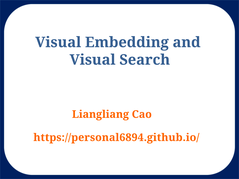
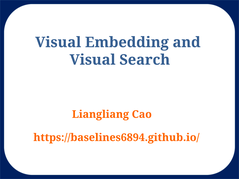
https://personal6894.github.io/: https://personal6894.github.io/ -> https://baselines6894.github.io/ (116, 138)
